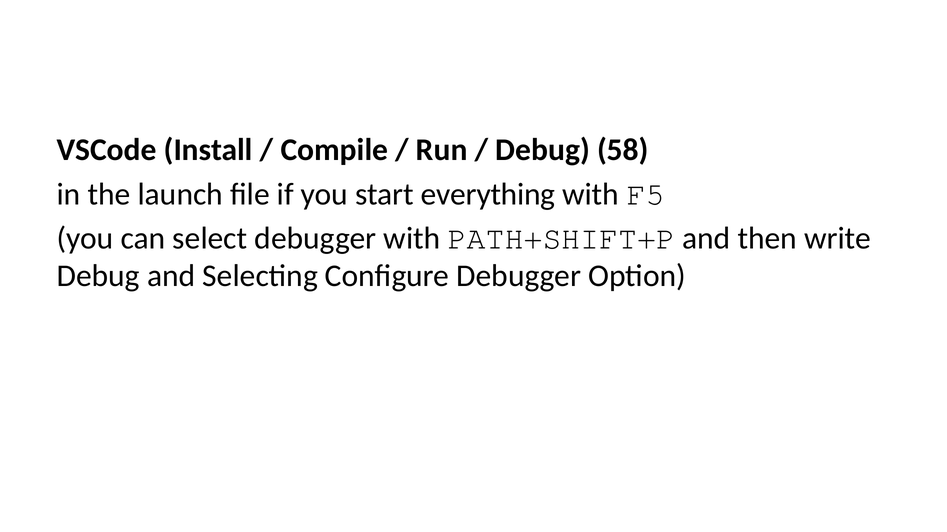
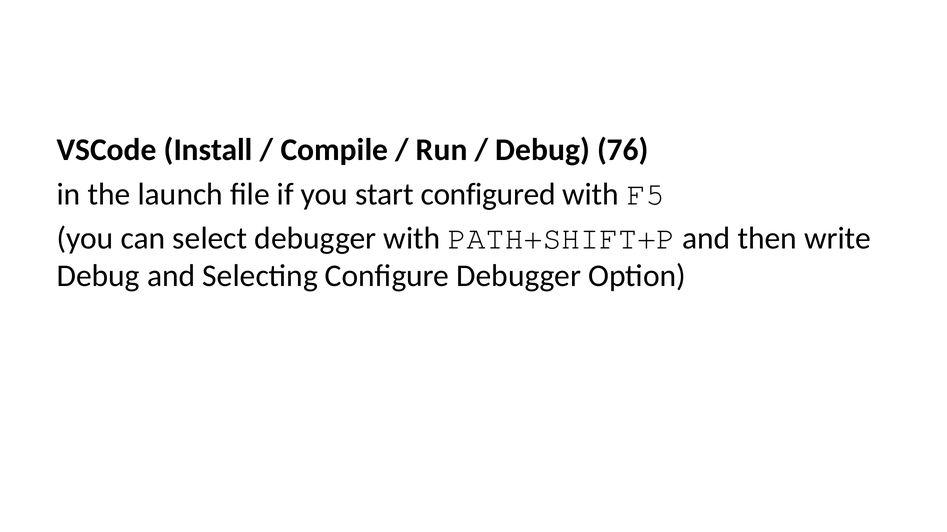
58: 58 -> 76 (623, 150)
everything: everything -> configured (488, 194)
